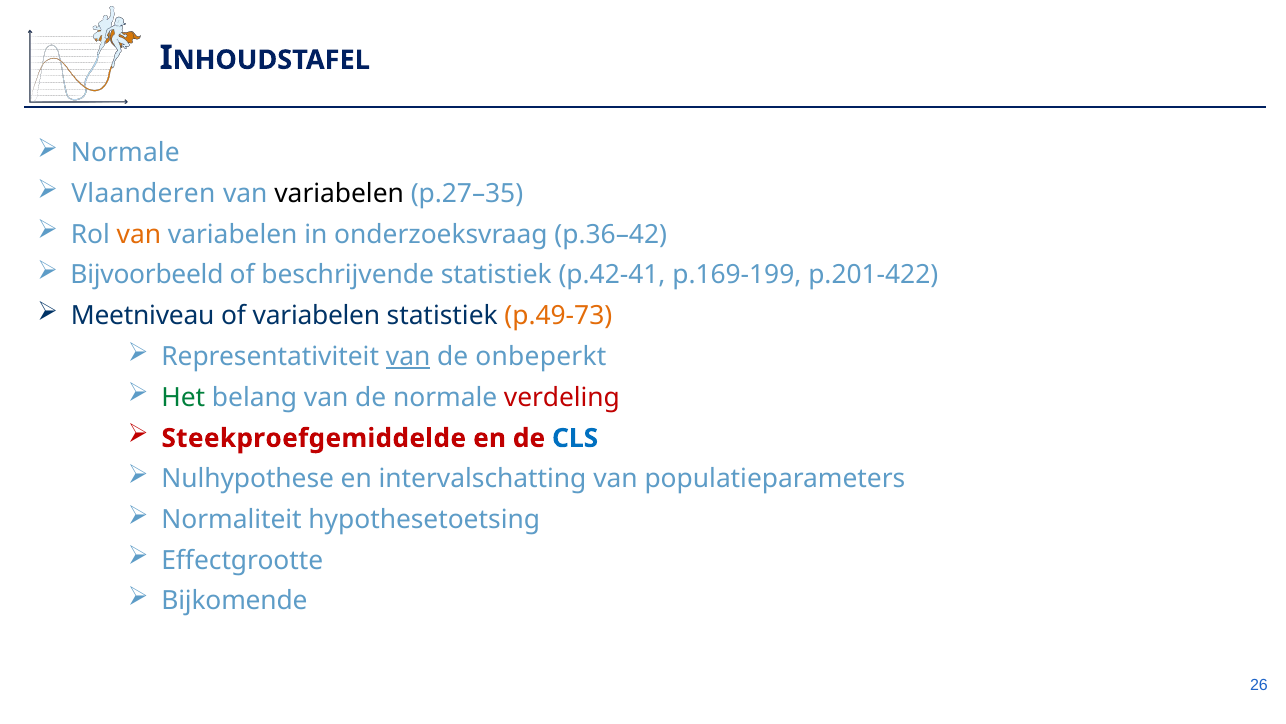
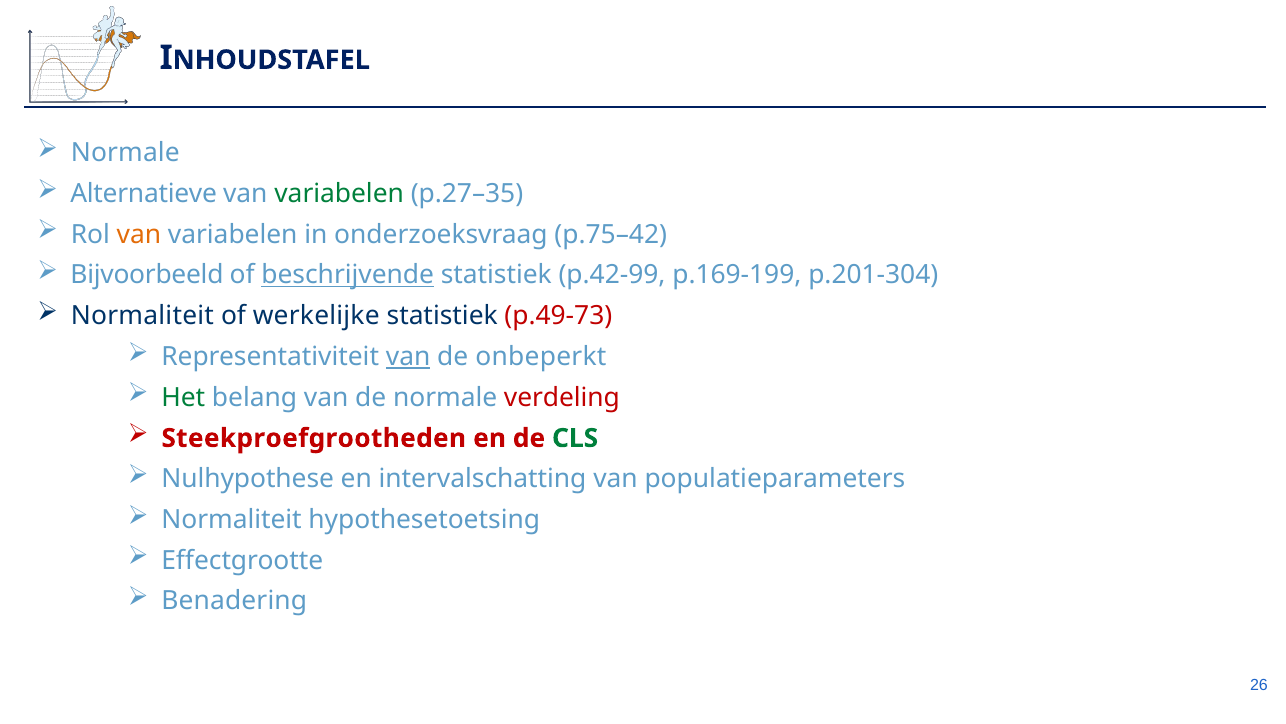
Vlaanderen: Vlaanderen -> Alternatieve (144, 194)
variabelen colour: black -> green (339, 194)
p.36–42: p.36–42 -> p.75–42 (611, 234)
beschrijvende underline: none -> present (348, 275)
p.42-41: p.42-41 -> p.42-99 (612, 275)
p.201-422: p.201-422 -> p.201-304 (873, 275)
Meetniveau: Meetniveau -> Normaliteit (142, 316)
of variabelen: variabelen -> werkelijke (316, 316)
p.49-73 colour: orange -> red (558, 316)
Steekproefgemiddelde: Steekproefgemiddelde -> Steekproefgrootheden (314, 438)
CLS colour: blue -> green (575, 438)
Bijkomende: Bijkomende -> Benadering (234, 601)
